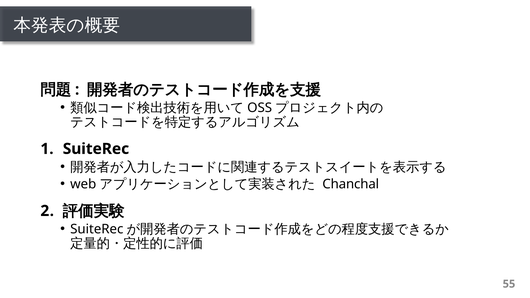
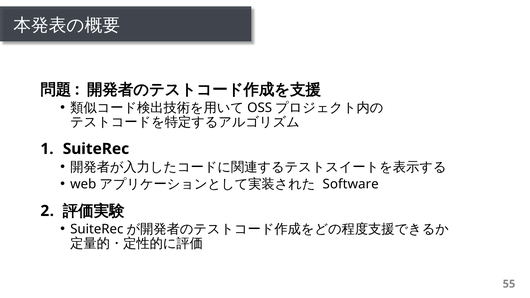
Chanchal: Chanchal -> Software (351, 184)
